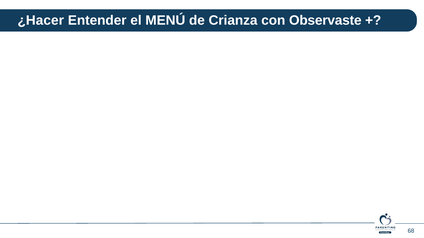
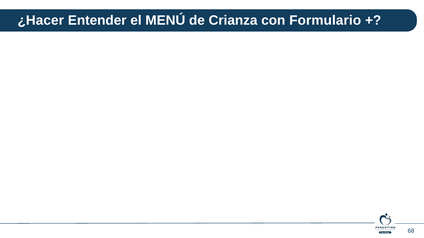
Observaste: Observaste -> Formulario (325, 20)
